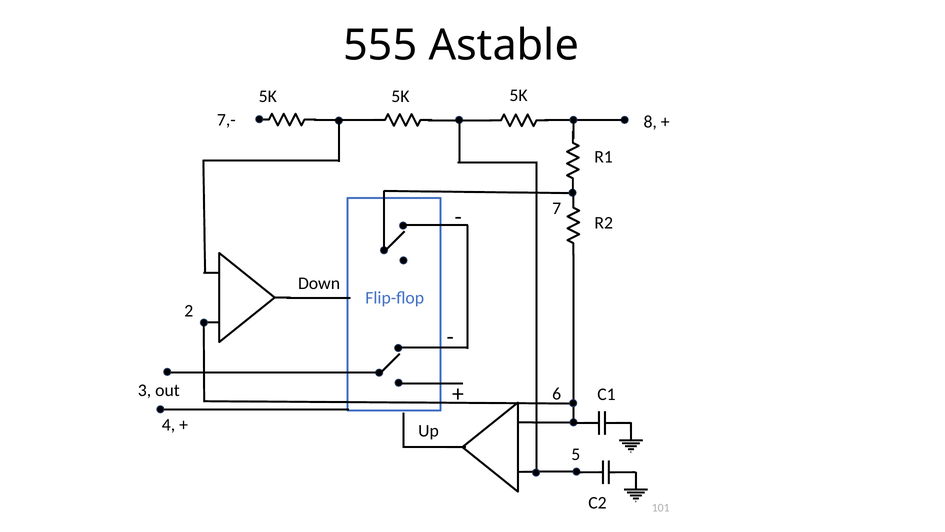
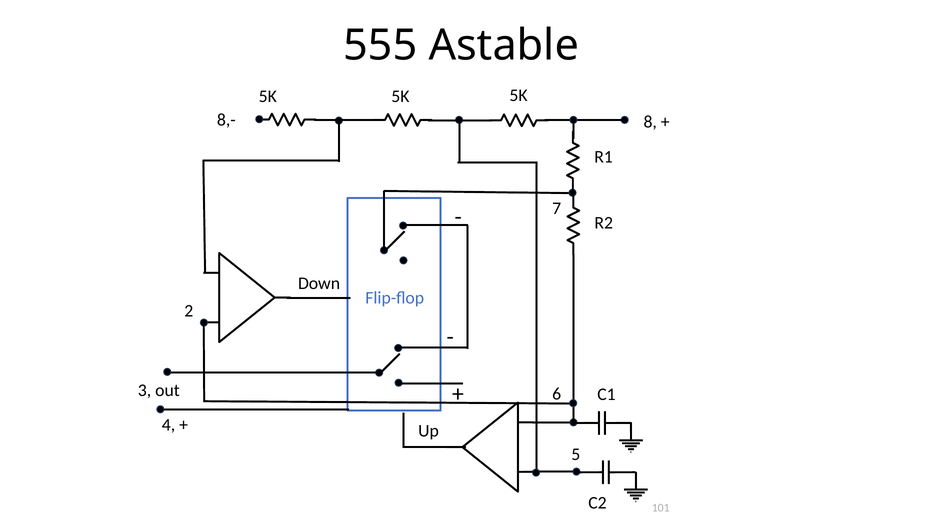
7,-: 7,- -> 8,- (226, 120)
